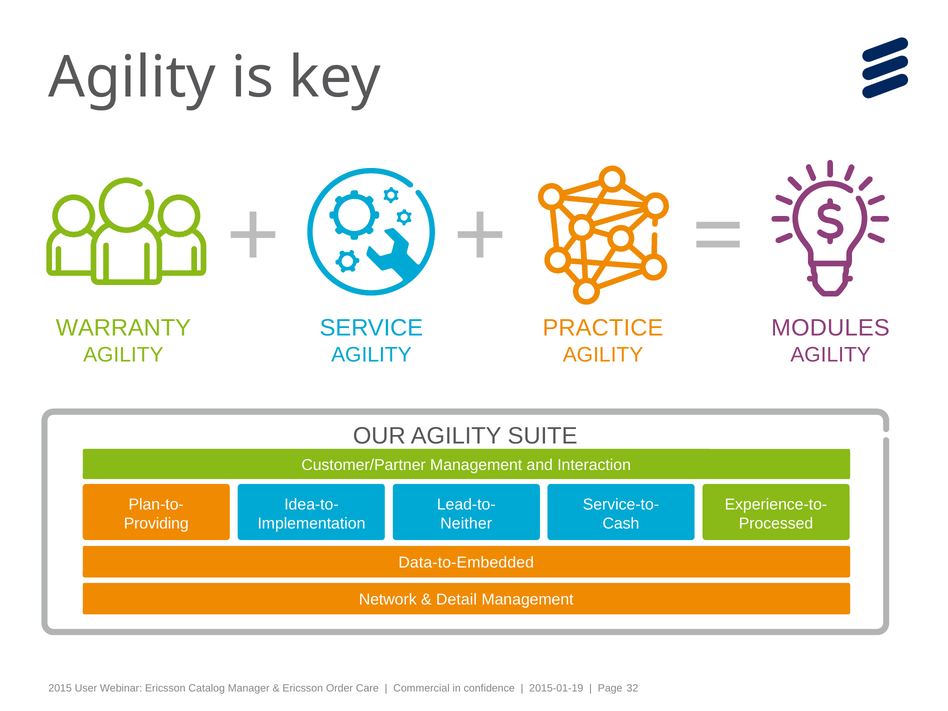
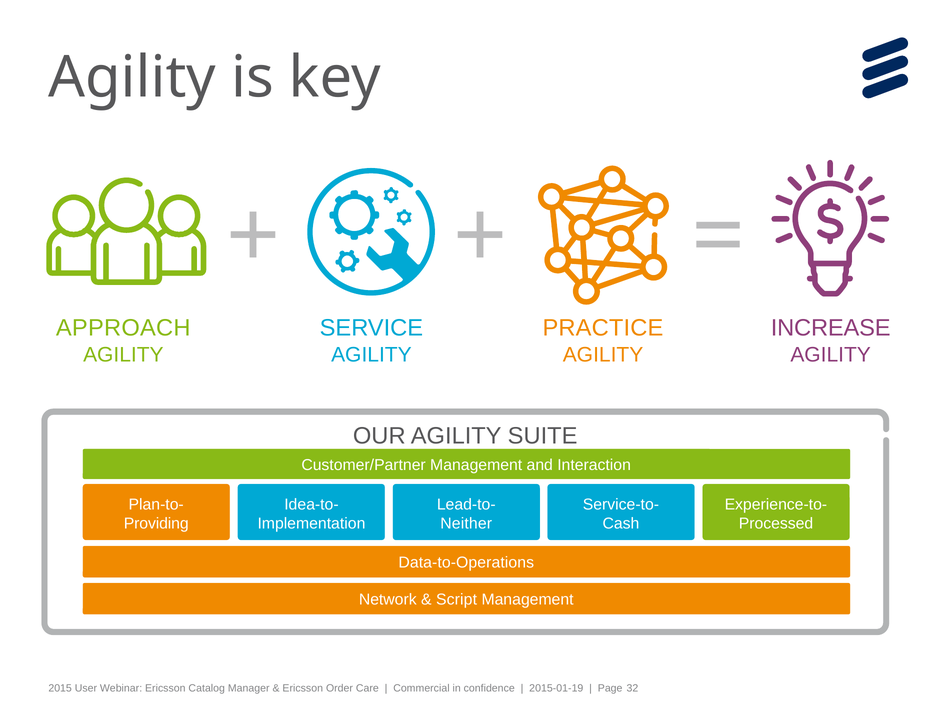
WARRANTY: WARRANTY -> APPROACH (123, 328)
MODULES: MODULES -> INCREASE (831, 328)
Data-to-Embedded: Data-to-Embedded -> Data-to-Operations (466, 563)
Detail: Detail -> Script (457, 600)
